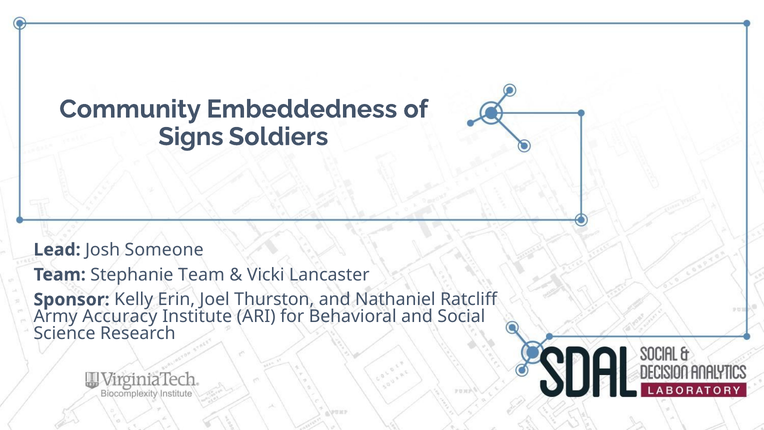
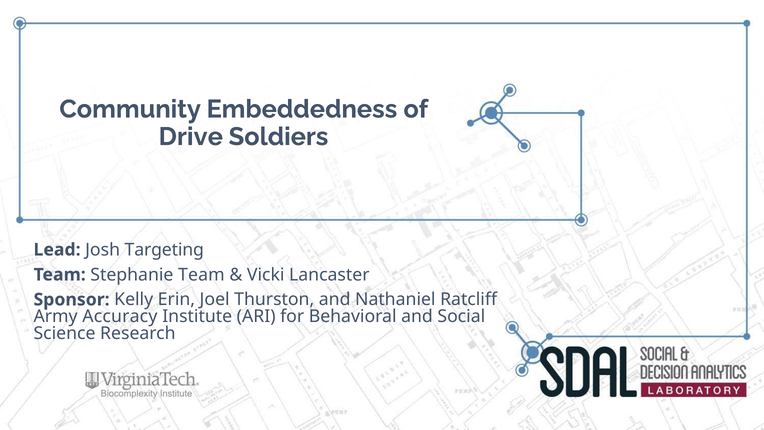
Signs: Signs -> Drive (191, 137)
Someone: Someone -> Targeting (164, 250)
